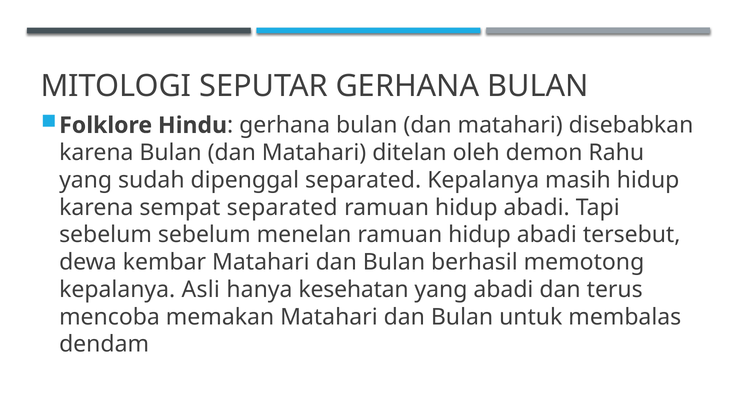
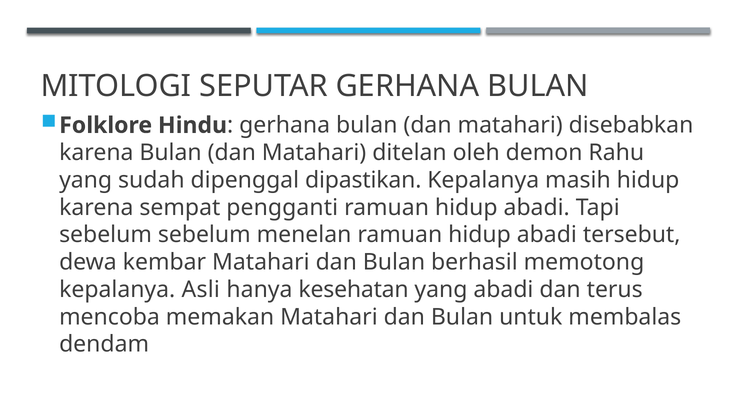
dipenggal separated: separated -> dipastikan (363, 180)
sempat separated: separated -> pengganti (282, 207)
